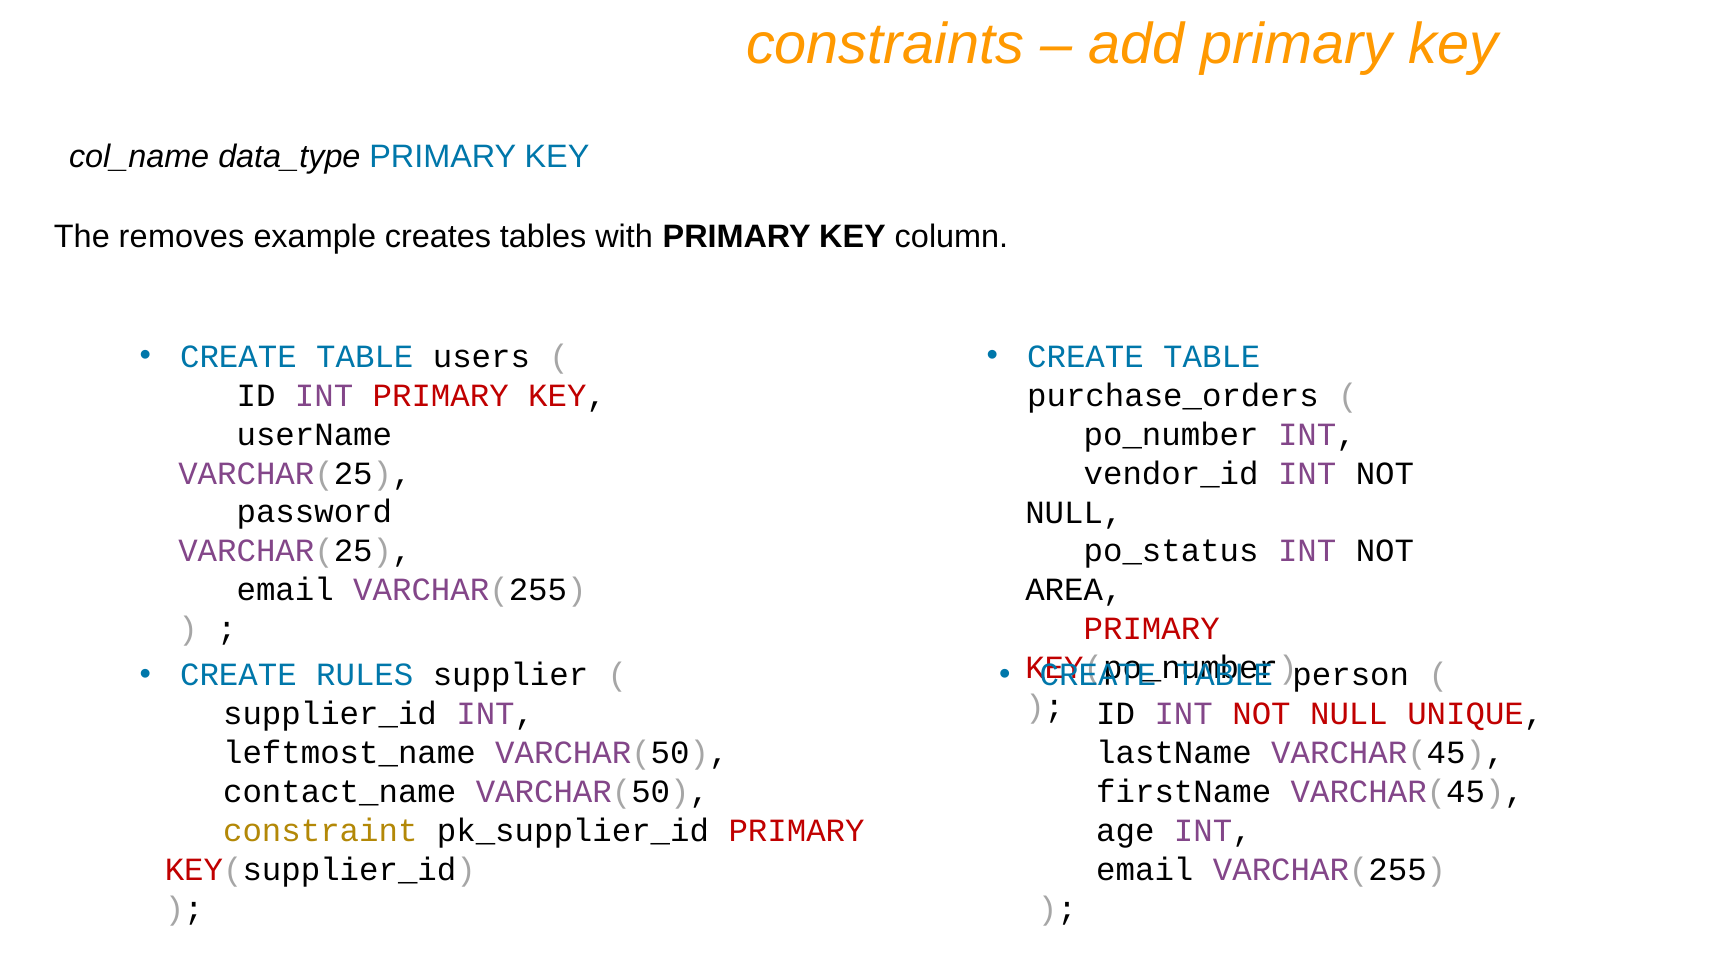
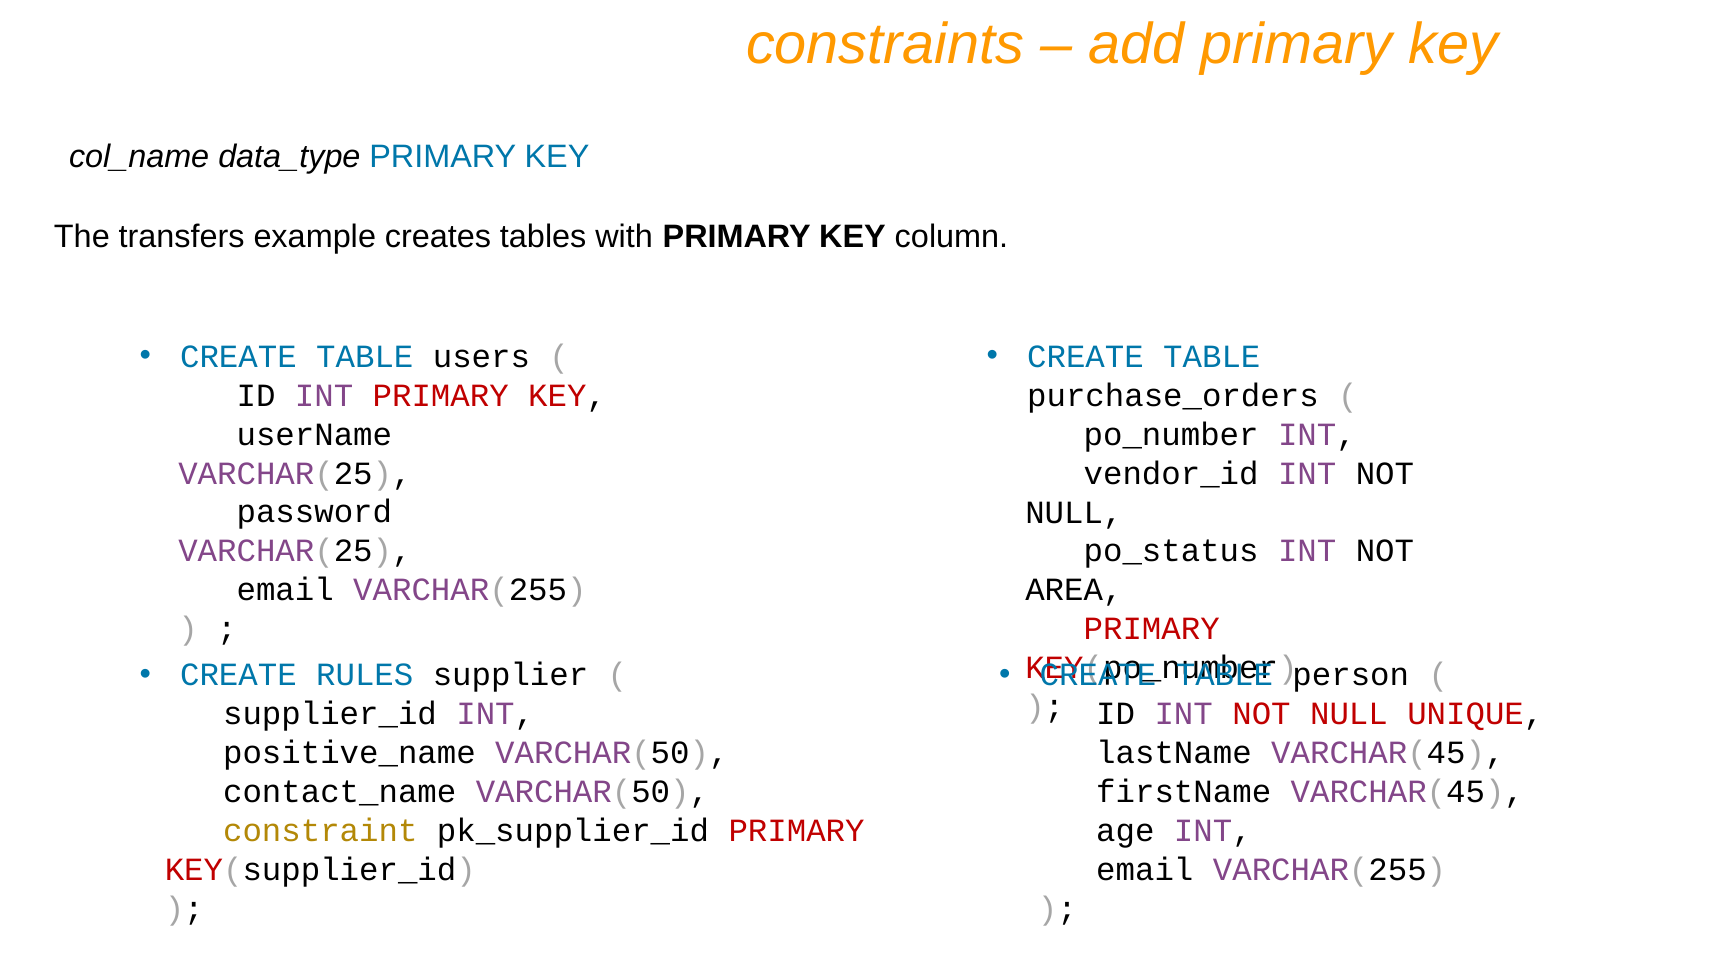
removes: removes -> transfers (182, 236)
leftmost_name: leftmost_name -> positive_name (349, 753)
